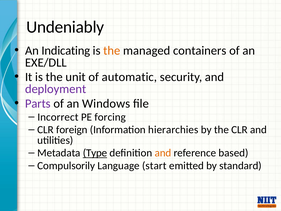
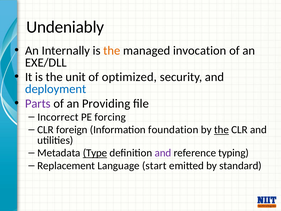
Indicating: Indicating -> Internally (66, 50)
containers: containers -> invocation (200, 50)
automatic: automatic -> optimized (129, 77)
deployment colour: purple -> blue (56, 89)
Windows: Windows -> Providing (106, 103)
hierarchies: hierarchies -> foundation (173, 130)
the underline: none -> present (221, 130)
and colour: orange -> purple (163, 153)
based: based -> typing (234, 153)
Compulsorily: Compulsorily -> Replacement (66, 165)
